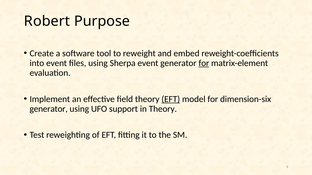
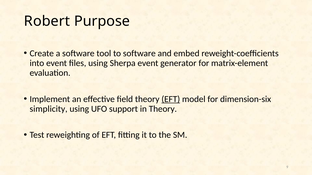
to reweight: reweight -> software (139, 53)
for underline: present -> none (204, 63)
generator: generator -> simplicity (49, 109)
